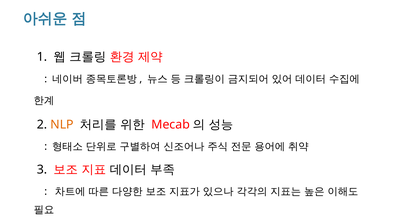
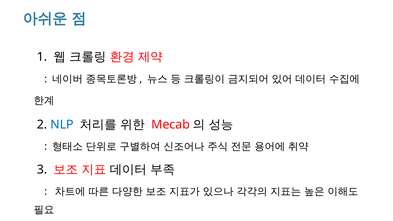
NLP colour: orange -> blue (62, 125)
